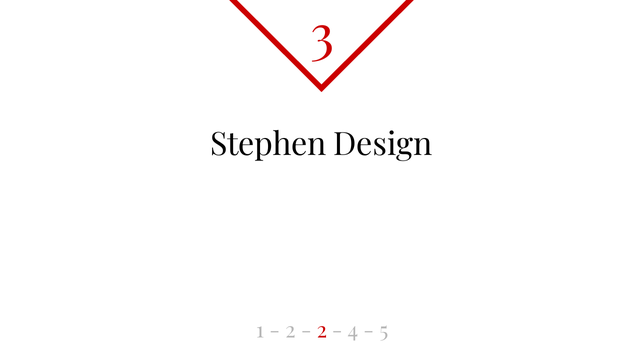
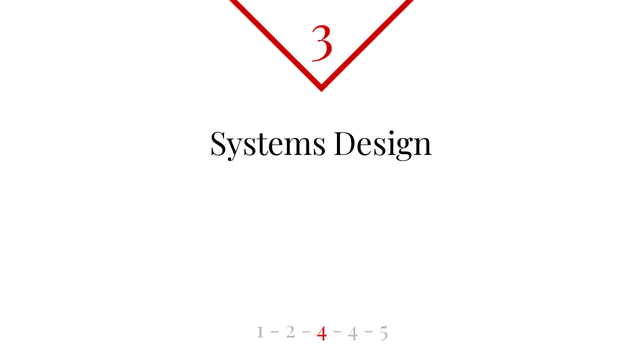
Stephen: Stephen -> Systems (268, 145)
2: 2 -> 4 (322, 330)
